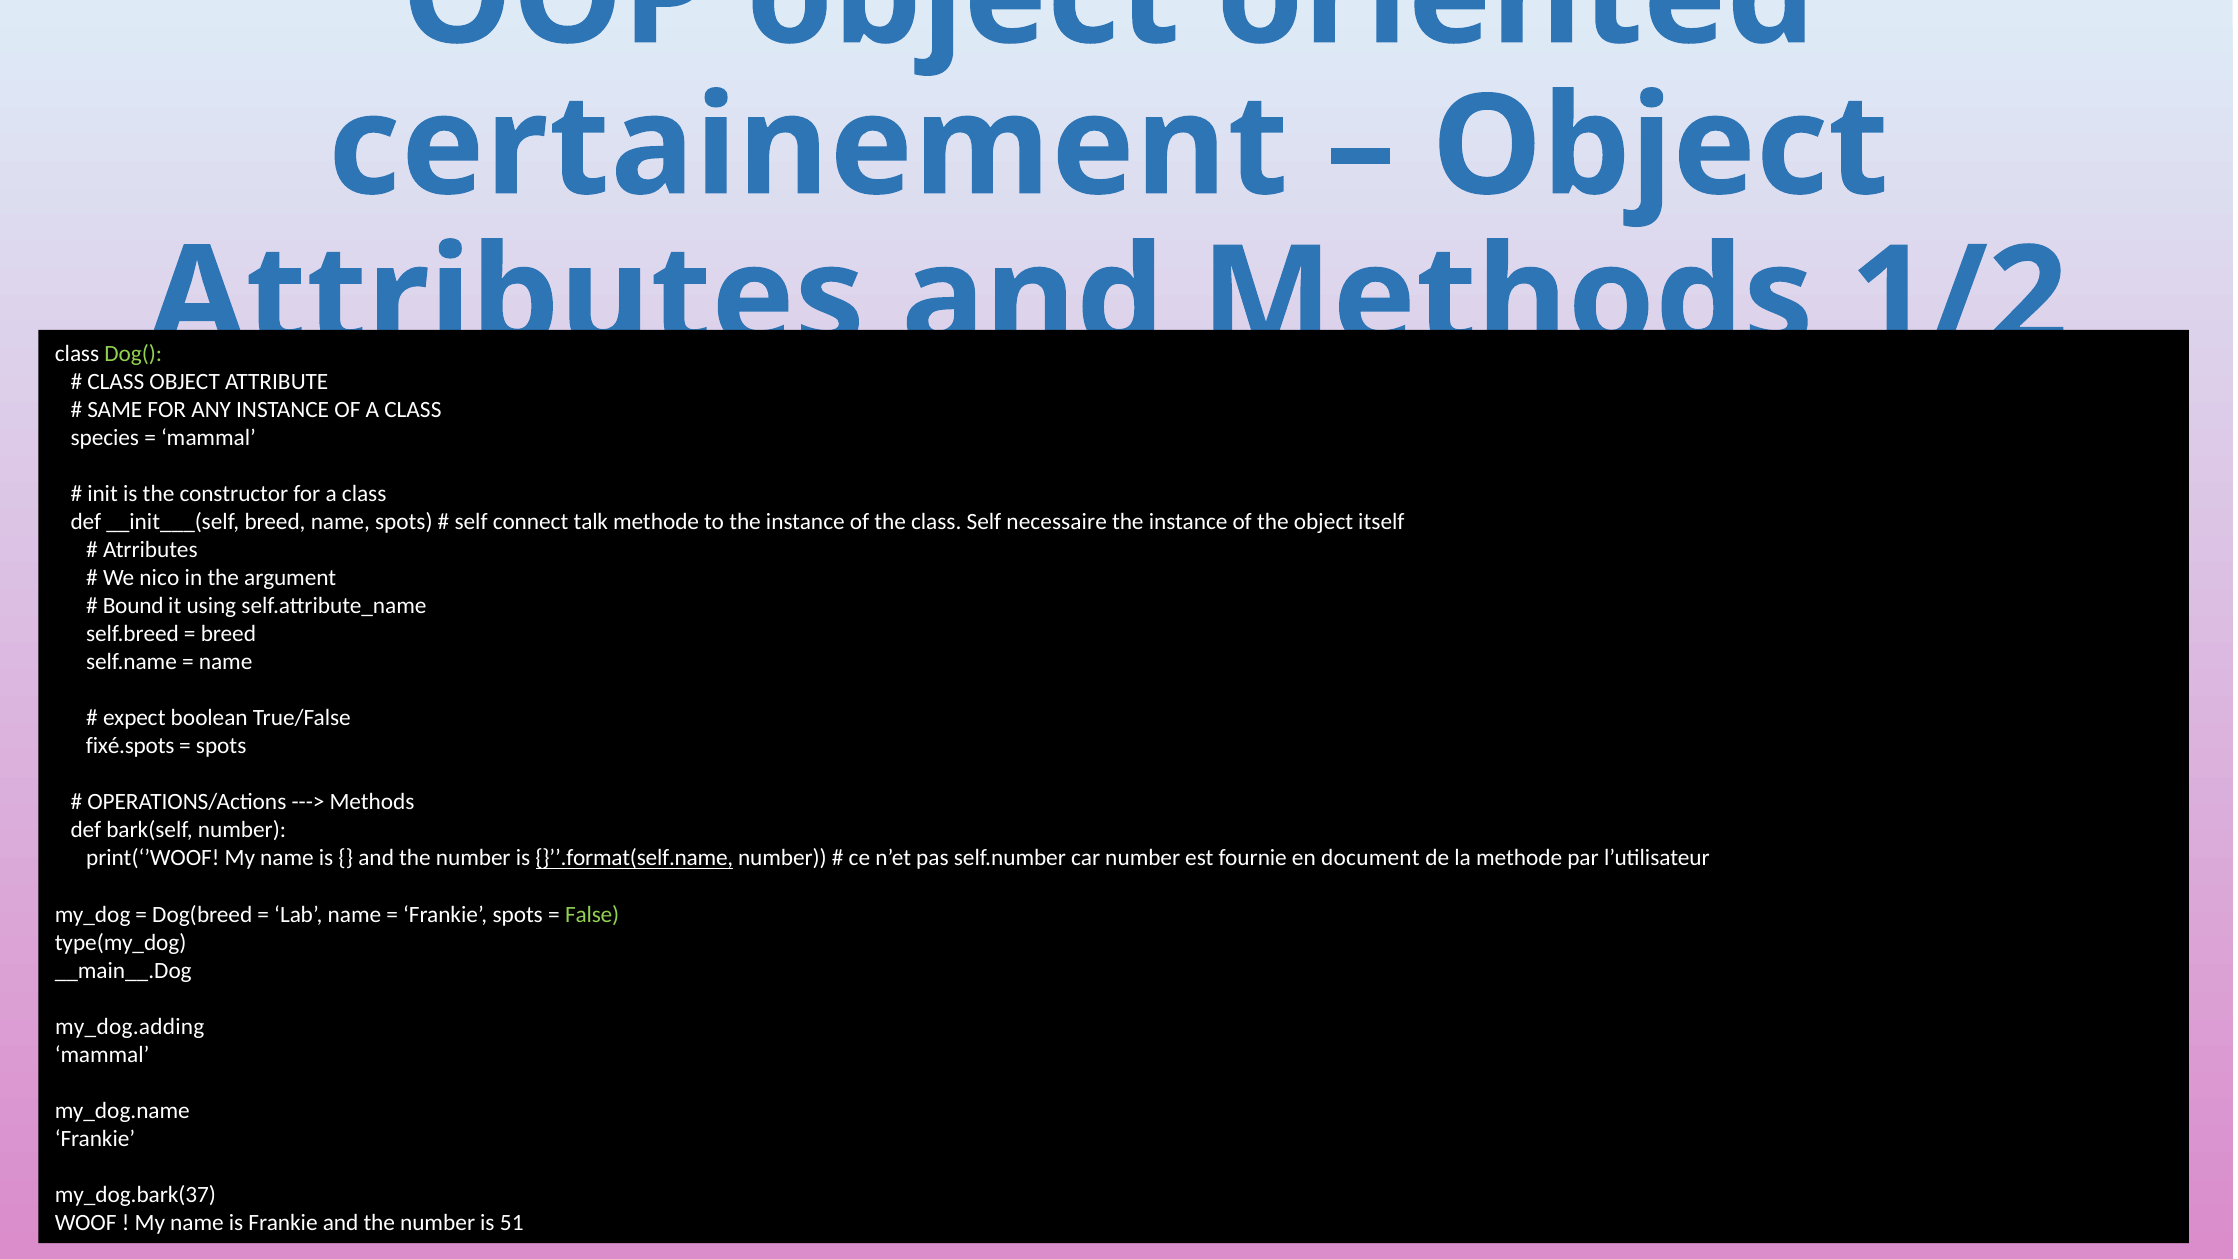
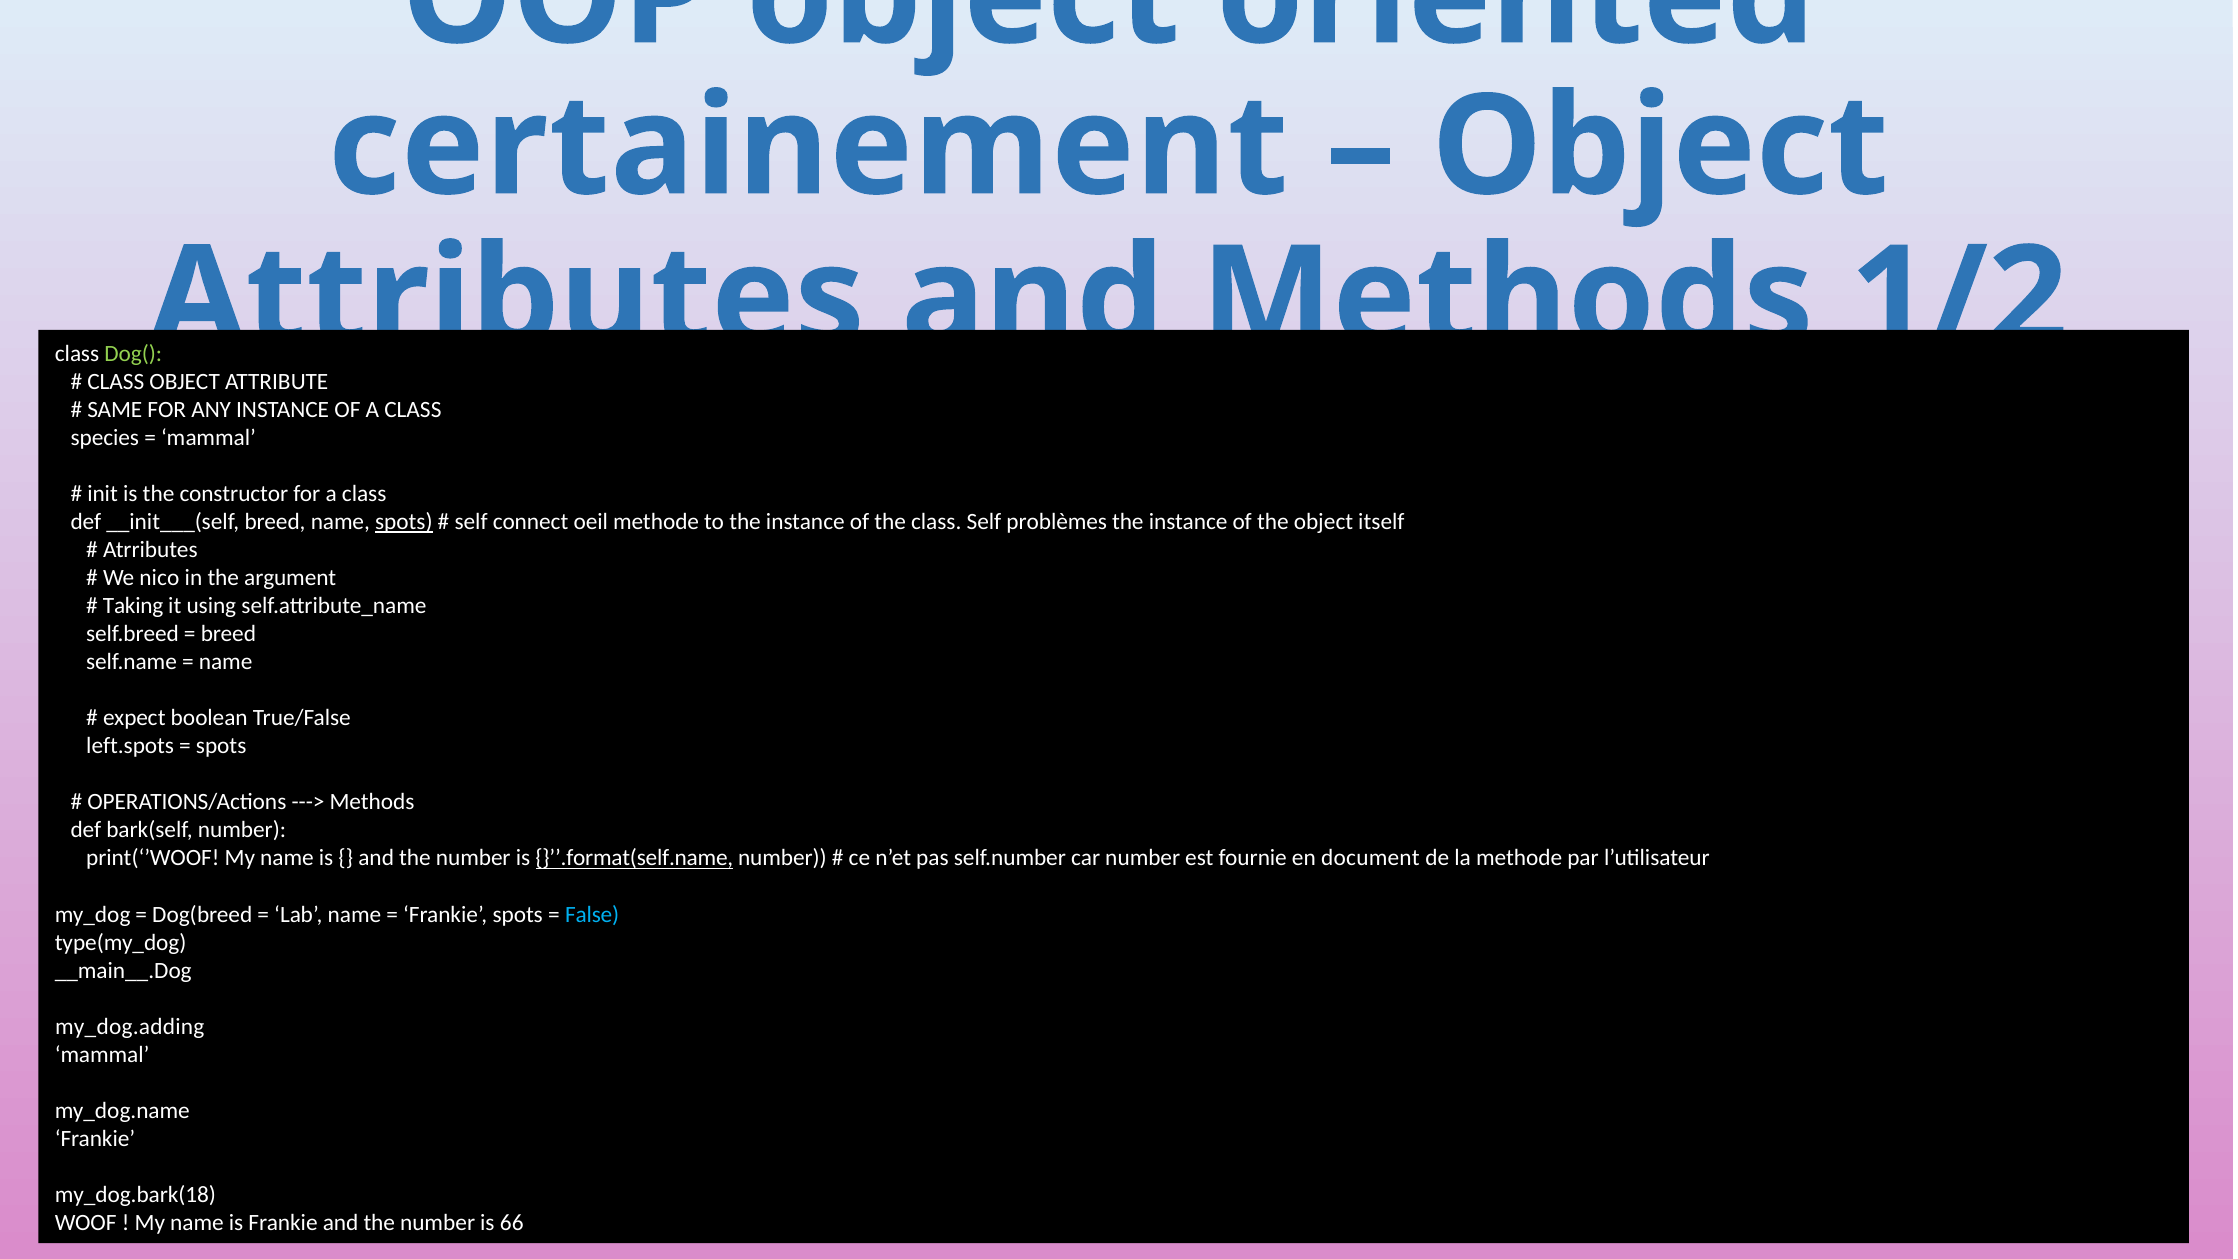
spots underline: none -> present (404, 522)
talk: talk -> oeil (591, 522)
necessaire: necessaire -> problèmes (1057, 522)
Bound: Bound -> Taking (133, 606)
fixé.spots: fixé.spots -> left.spots (130, 746)
False colour: light green -> light blue (592, 914)
my_dog.bark(37: my_dog.bark(37 -> my_dog.bark(18 (135, 1194)
51: 51 -> 66 (512, 1222)
